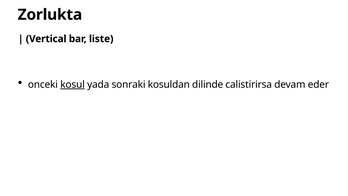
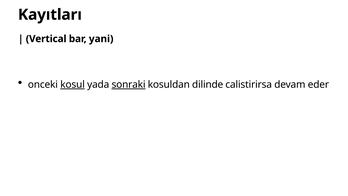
Zorlukta: Zorlukta -> Kayıtları (50, 15)
liste: liste -> yani (101, 39)
sonraki underline: none -> present (129, 84)
